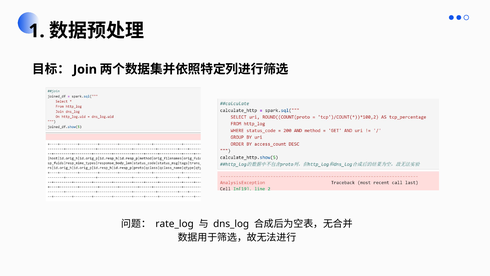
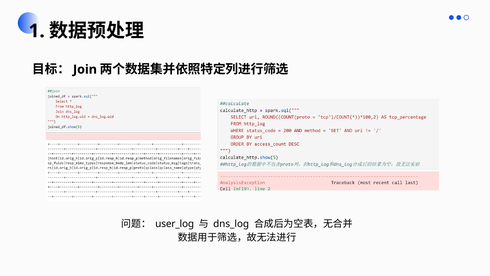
rate_log: rate_log -> user_log (175, 223)
